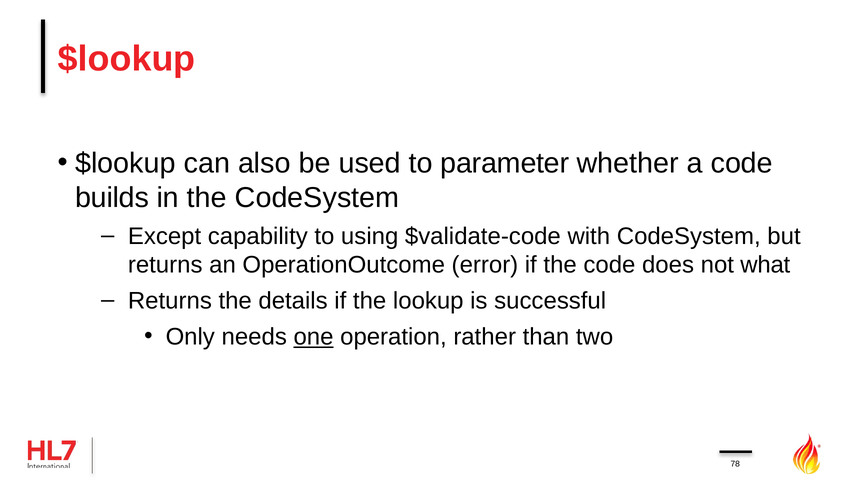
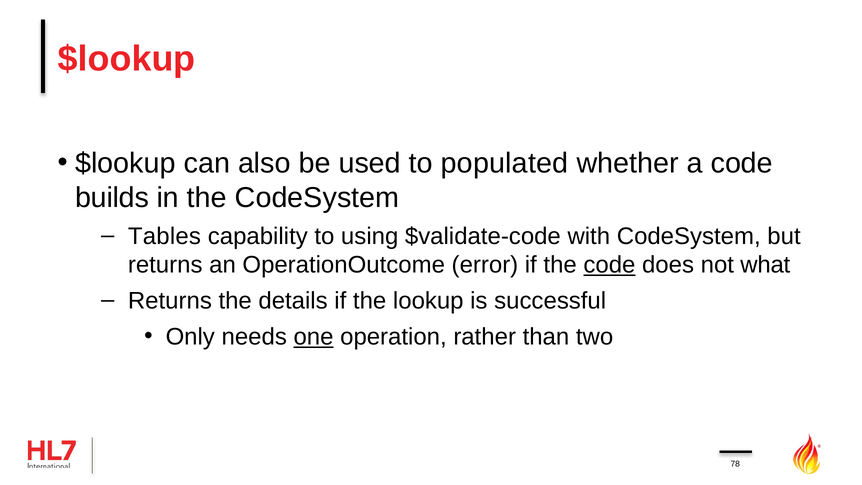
parameter: parameter -> populated (505, 163)
Except: Except -> Tables (164, 236)
code underline: none -> present (609, 265)
